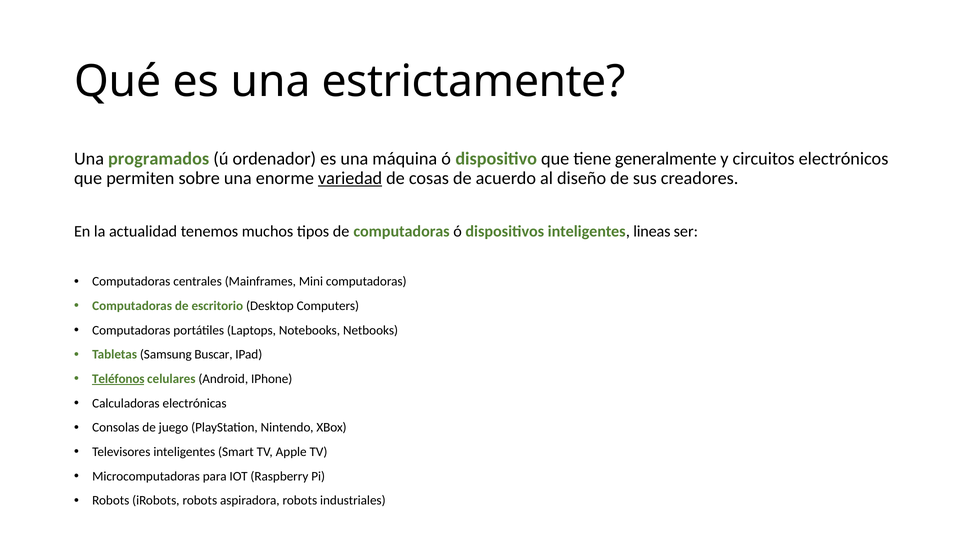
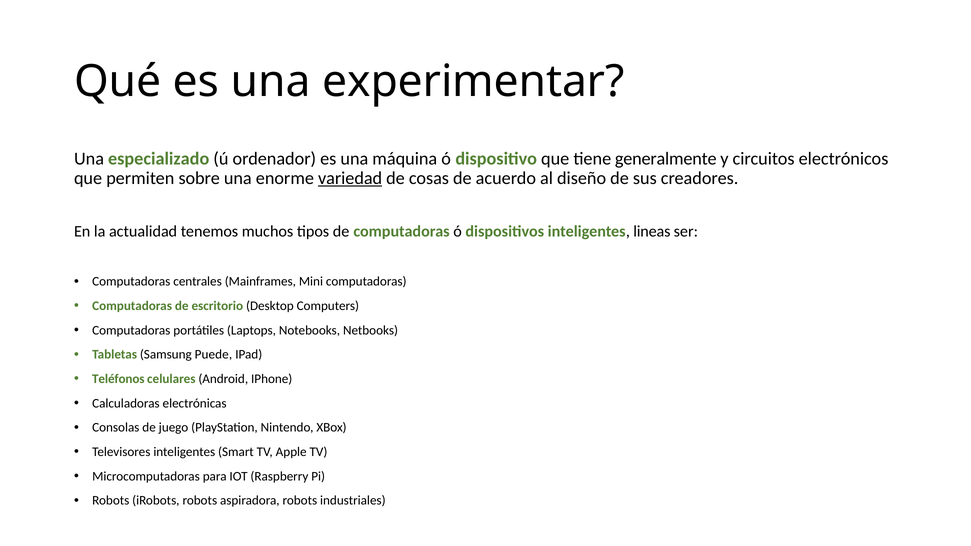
estrictamente: estrictamente -> experimentar (473, 82)
programados: programados -> especializado (159, 159)
Buscar: Buscar -> Puede (213, 355)
Teléfonos underline: present -> none (118, 379)
